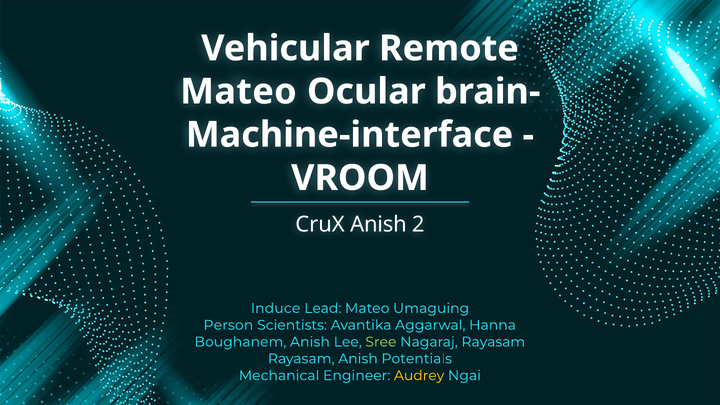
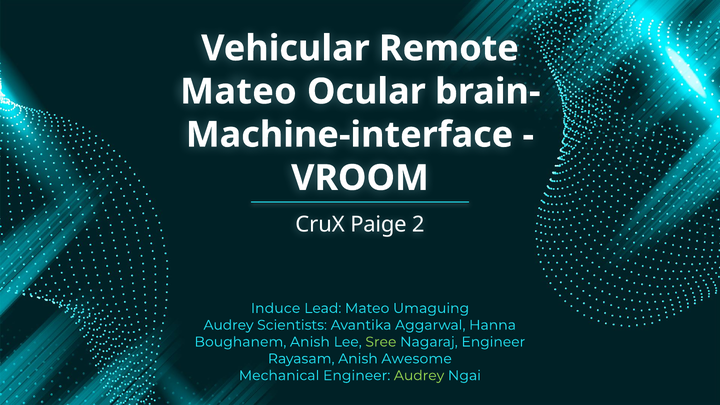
CruX Anish: Anish -> Paige (378, 224)
Person: Person -> Audrey (229, 325)
Nagaraj Rayasam: Rayasam -> Engineer (493, 342)
Potentials: Potentials -> Awesome (417, 359)
Audrey colour: yellow -> light green (419, 376)
